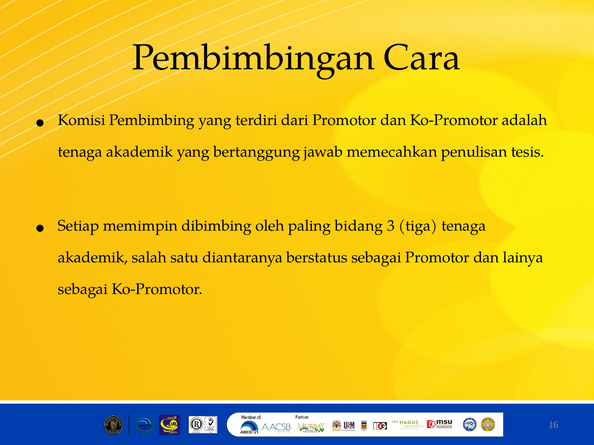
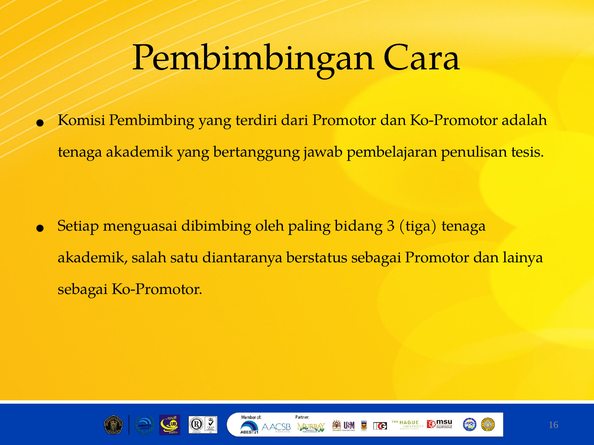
memecahkan: memecahkan -> pembelajaran (392, 152)
memimpin: memimpin -> menguasai (140, 226)
